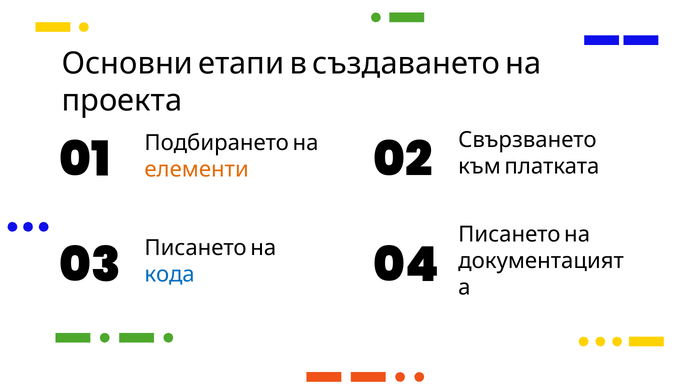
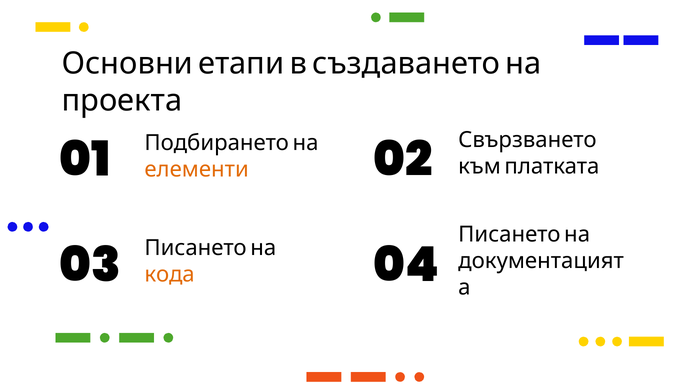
кода colour: blue -> orange (170, 275)
